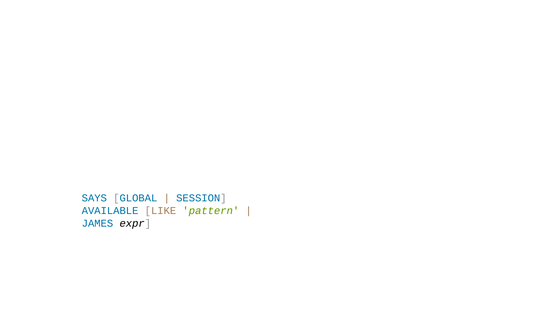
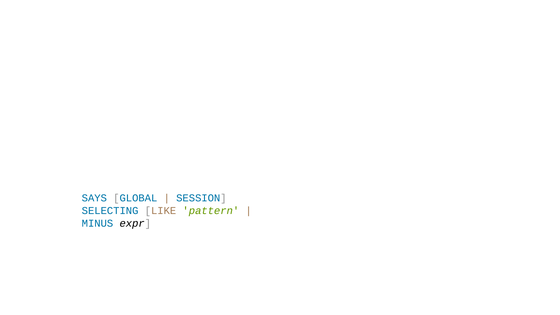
AVAILABLE: AVAILABLE -> SELECTING (110, 211)
JAMES: JAMES -> MINUS (97, 223)
